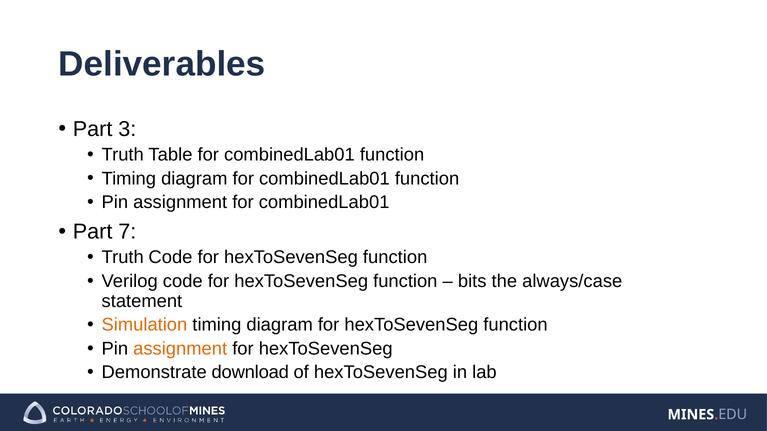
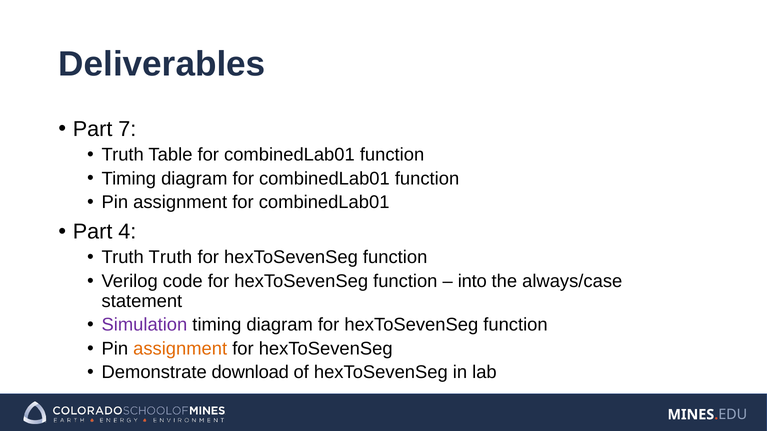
3: 3 -> 7 (127, 129)
7: 7 -> 4 (127, 232)
Truth Code: Code -> Truth (170, 258)
bits: bits -> into (472, 281)
Simulation colour: orange -> purple (144, 325)
